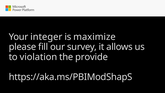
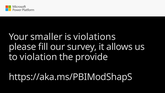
integer: integer -> smaller (46, 37)
maximize: maximize -> violations (94, 37)
